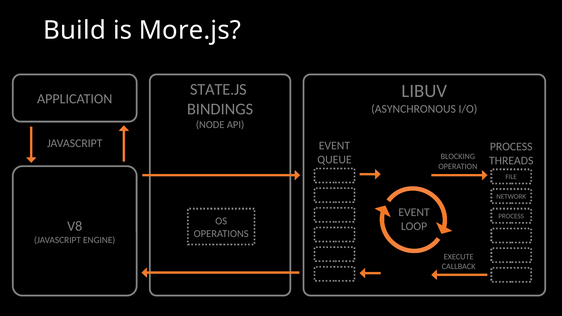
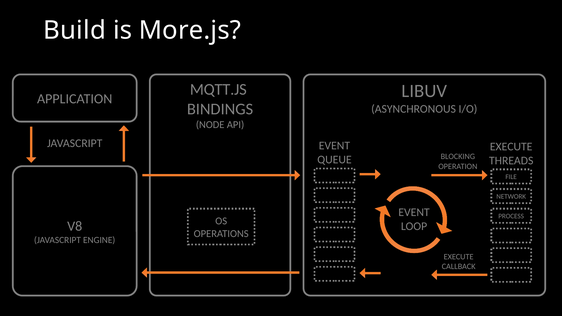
STATE.JS: STATE.JS -> MQTT.JS (218, 89)
PROCESS: PROCESS -> EXECUTE (511, 147)
